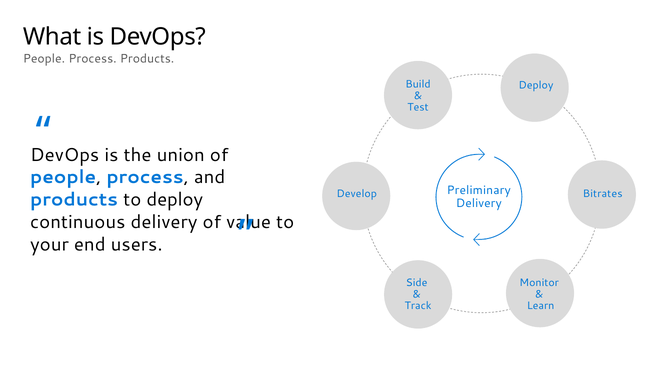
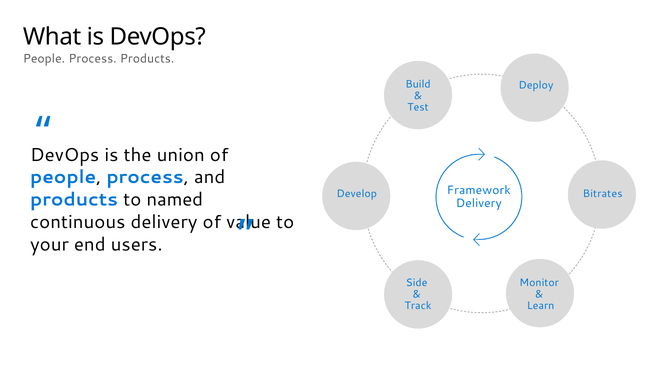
Preliminary: Preliminary -> Framework (479, 190)
to deploy: deploy -> named (175, 200)
